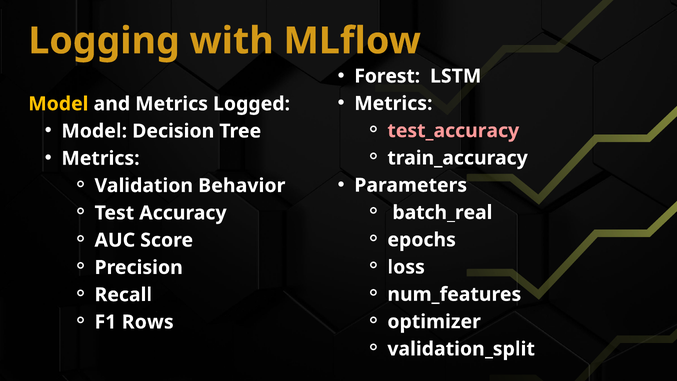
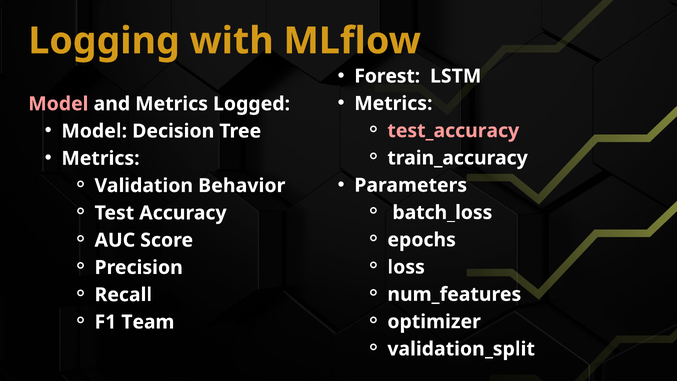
Model colour: yellow -> pink (58, 104)
batch_real: batch_real -> batch_loss (442, 212)
Rows: Rows -> Team (148, 322)
